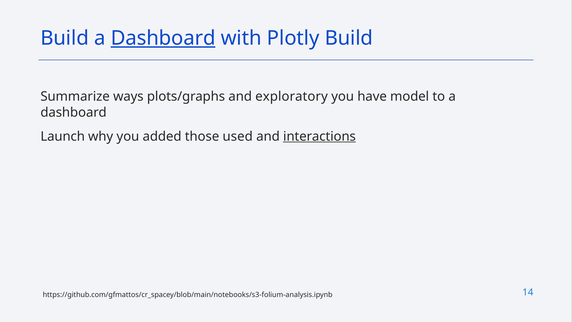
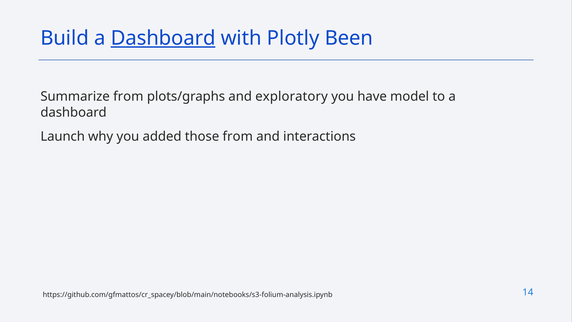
Plotly Build: Build -> Been (349, 38)
Summarize ways: ways -> from (128, 97)
those used: used -> from (238, 136)
interactions underline: present -> none (320, 136)
